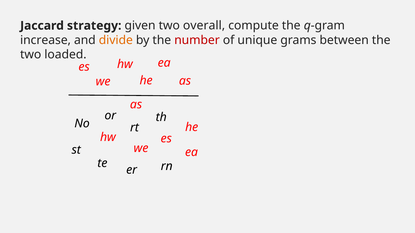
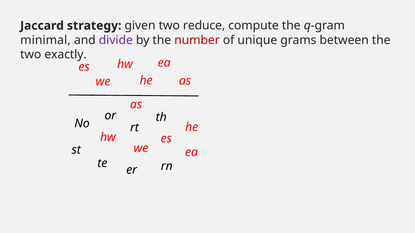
overall: overall -> reduce (204, 26)
increase: increase -> minimal (45, 40)
divide colour: orange -> purple (116, 40)
loaded: loaded -> exactly (65, 55)
